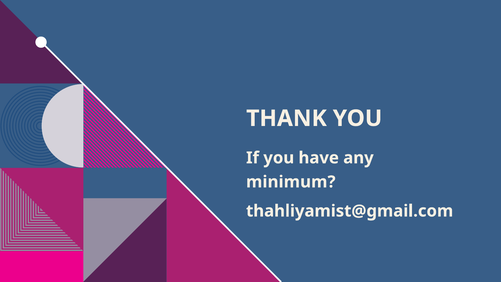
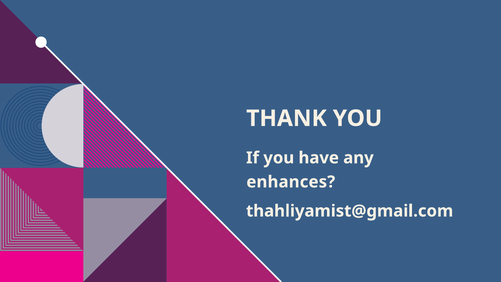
minimum: minimum -> enhances (291, 182)
